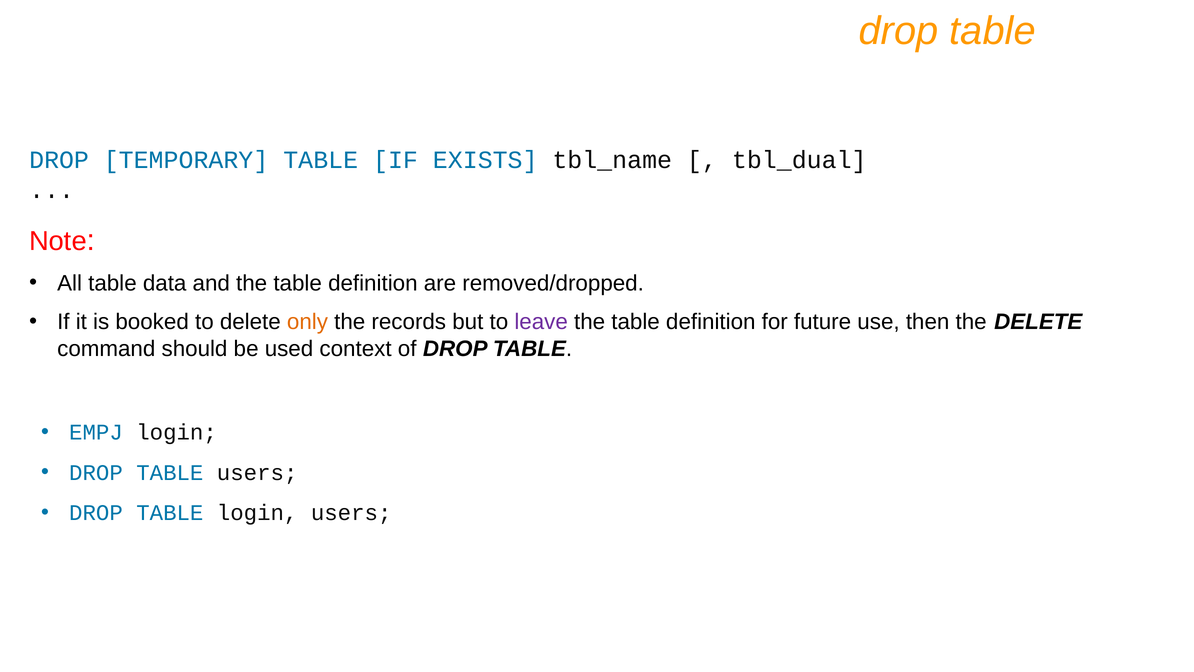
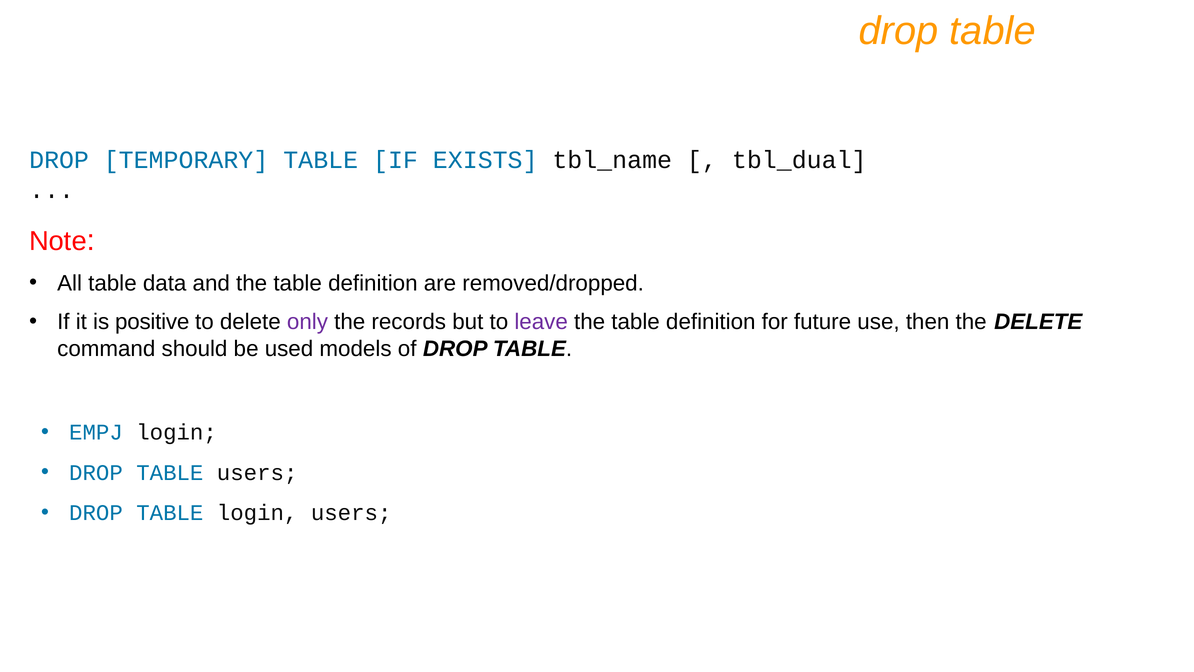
booked: booked -> positive (152, 322)
only colour: orange -> purple (307, 322)
context: context -> models (356, 349)
